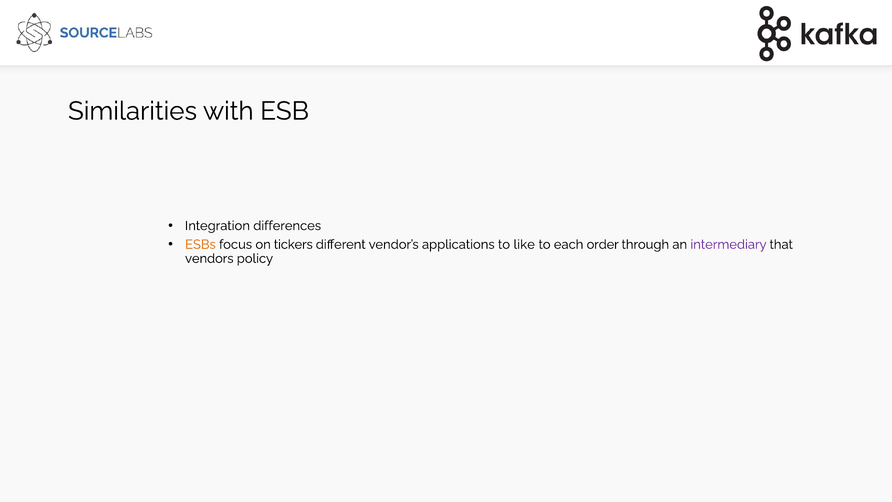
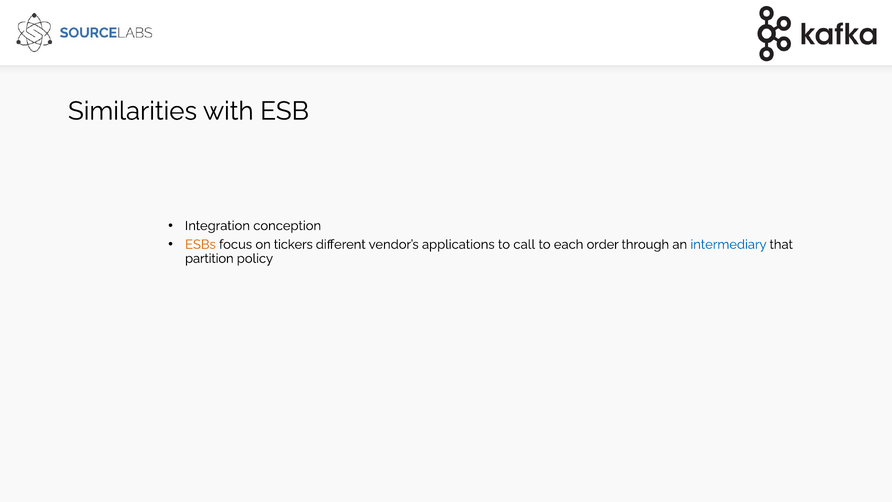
differences: differences -> conception (287, 226)
like: like -> call (524, 244)
intermediary colour: purple -> blue (728, 244)
vendors: vendors -> partition (209, 258)
